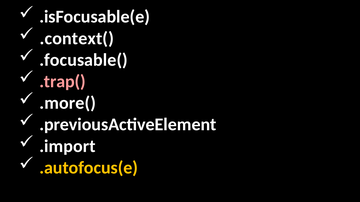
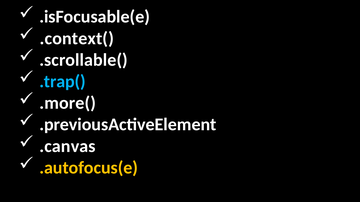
.focusable(: .focusable( -> .scrollable( (84, 60)
.trap( colour: pink -> light blue (63, 82)
.import: .import -> .canvas (67, 146)
